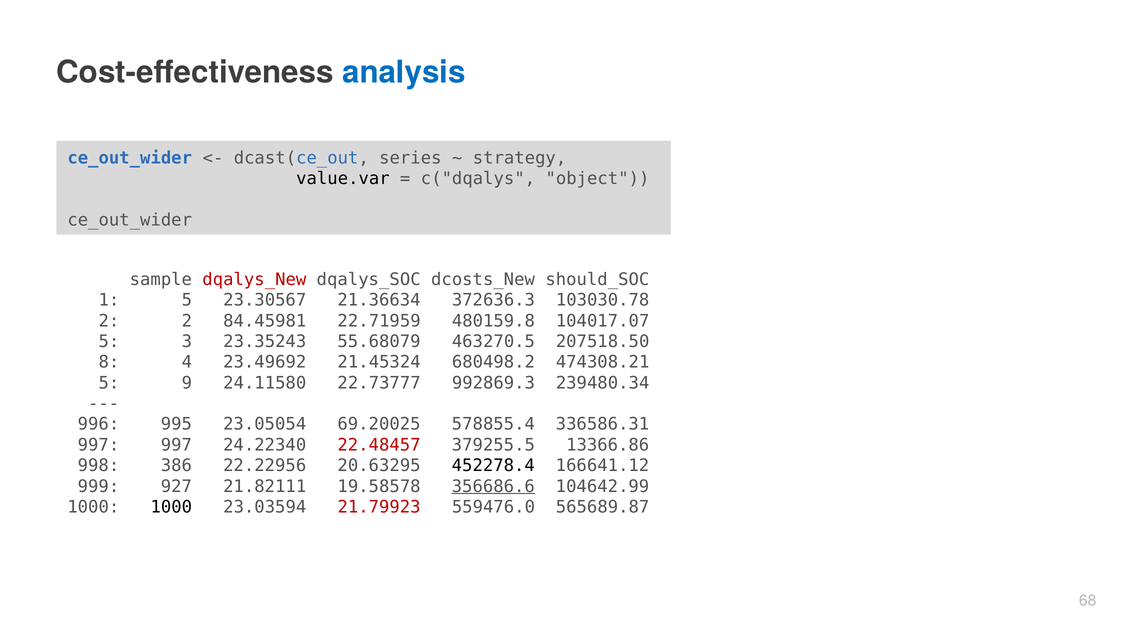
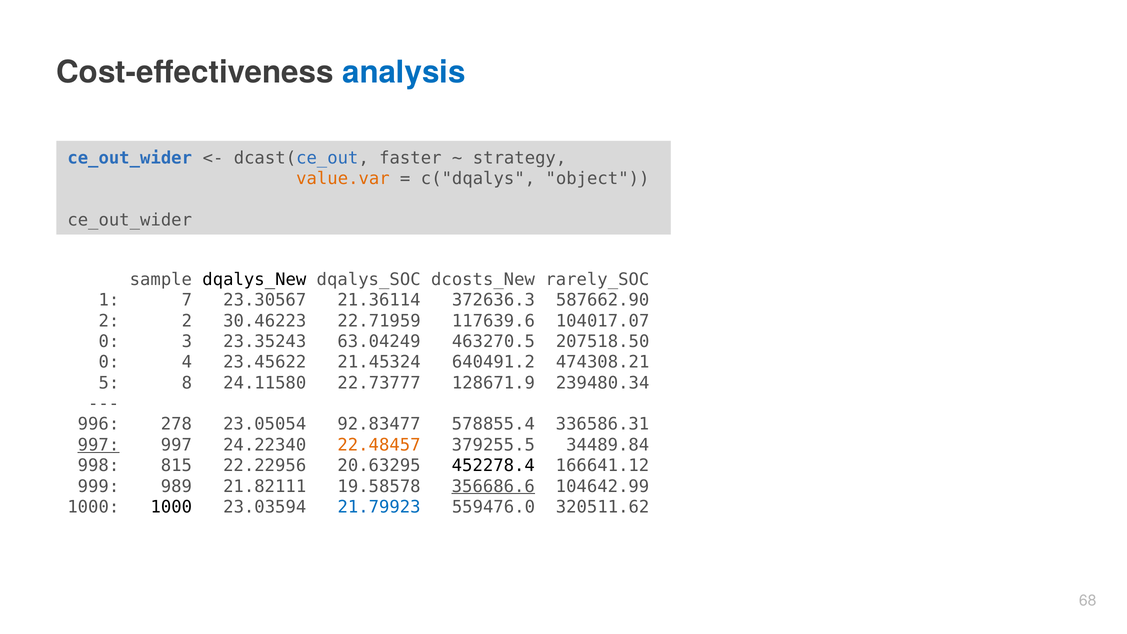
series: series -> faster (410, 158)
value.var colour: black -> orange (343, 179)
dqalys_New colour: red -> black (254, 280)
should_SOC: should_SOC -> rarely_SOC (597, 280)
1 5: 5 -> 7 (187, 300)
21.36634: 21.36634 -> 21.36114 (379, 300)
103030.78: 103030.78 -> 587662.90 (603, 300)
84.45981: 84.45981 -> 30.46223 (265, 321)
480159.8: 480159.8 -> 117639.6 (493, 321)
5: 5 -> 0 (109, 342)
55.68079: 55.68079 -> 63.04249 (379, 342)
8: 8 -> 0 (109, 362)
23.49692: 23.49692 -> 23.45622 (265, 362)
680498.2: 680498.2 -> 640491.2 (493, 362)
9: 9 -> 8 (187, 383)
992869.3: 992869.3 -> 128671.9 (493, 383)
995: 995 -> 278 (176, 424)
69.20025: 69.20025 -> 92.83477 (379, 424)
997 underline: none -> present (98, 445)
22.48457 colour: red -> orange (379, 445)
13366.86: 13366.86 -> 34489.84 (608, 445)
386: 386 -> 815 (176, 466)
927: 927 -> 989 (176, 486)
21.79923 colour: red -> blue (379, 507)
565689.87: 565689.87 -> 320511.62 (603, 507)
